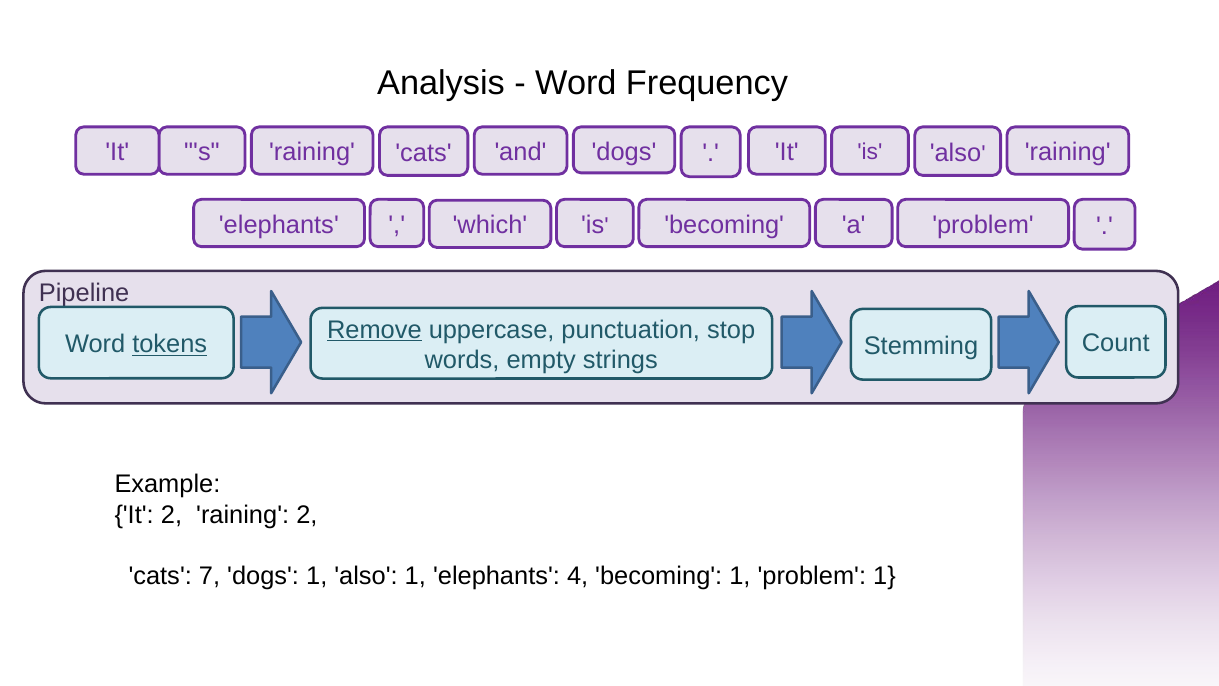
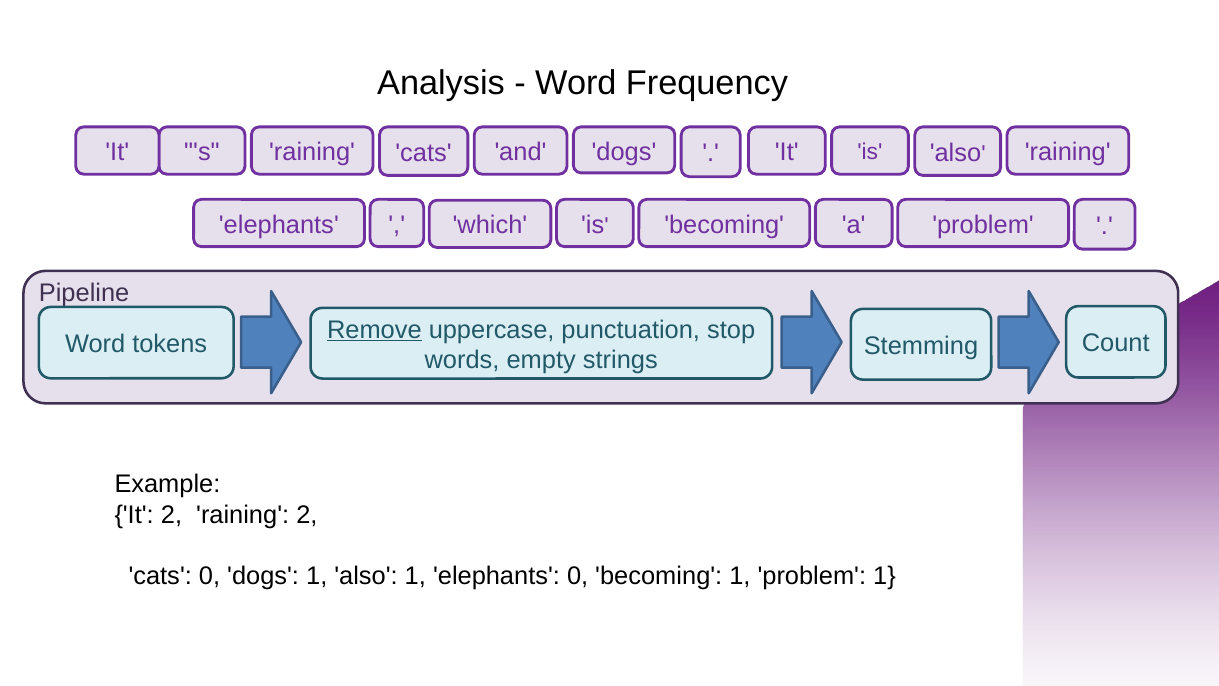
tokens underline: present -> none (170, 344)
cats 7: 7 -> 0 (209, 575)
elephants 4: 4 -> 0 (578, 575)
